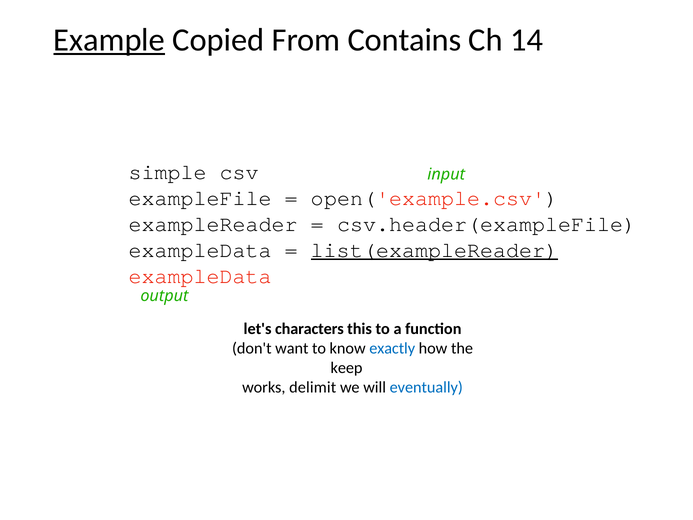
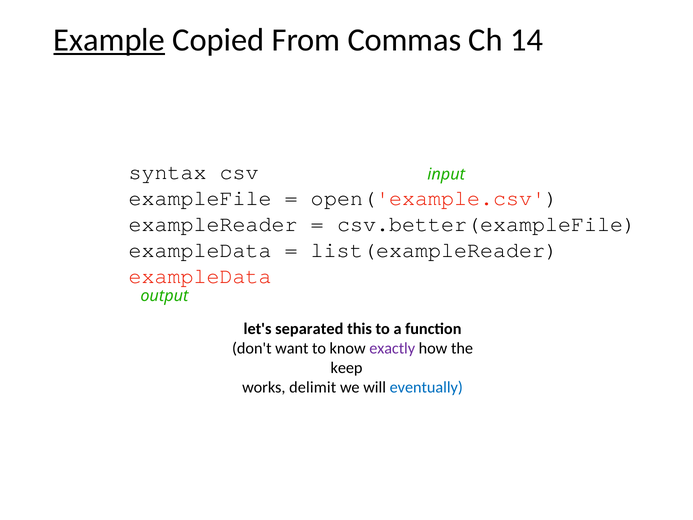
Contains: Contains -> Commas (405, 40)
simple: simple -> syntax (168, 172)
csv.header(exampleFile: csv.header(exampleFile -> csv.better(exampleFile (487, 224)
list(exampleReader underline: present -> none (435, 250)
characters: characters -> separated (309, 329)
exactly colour: blue -> purple (392, 348)
